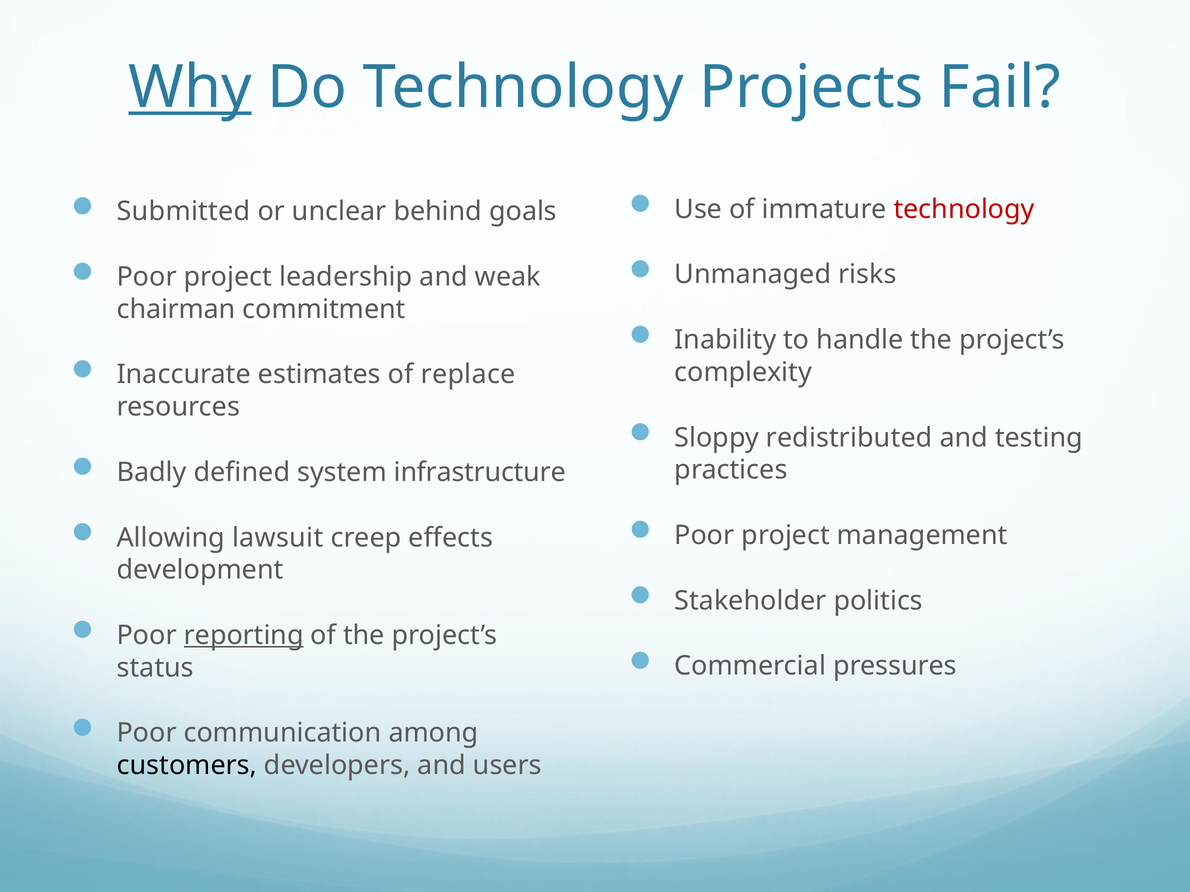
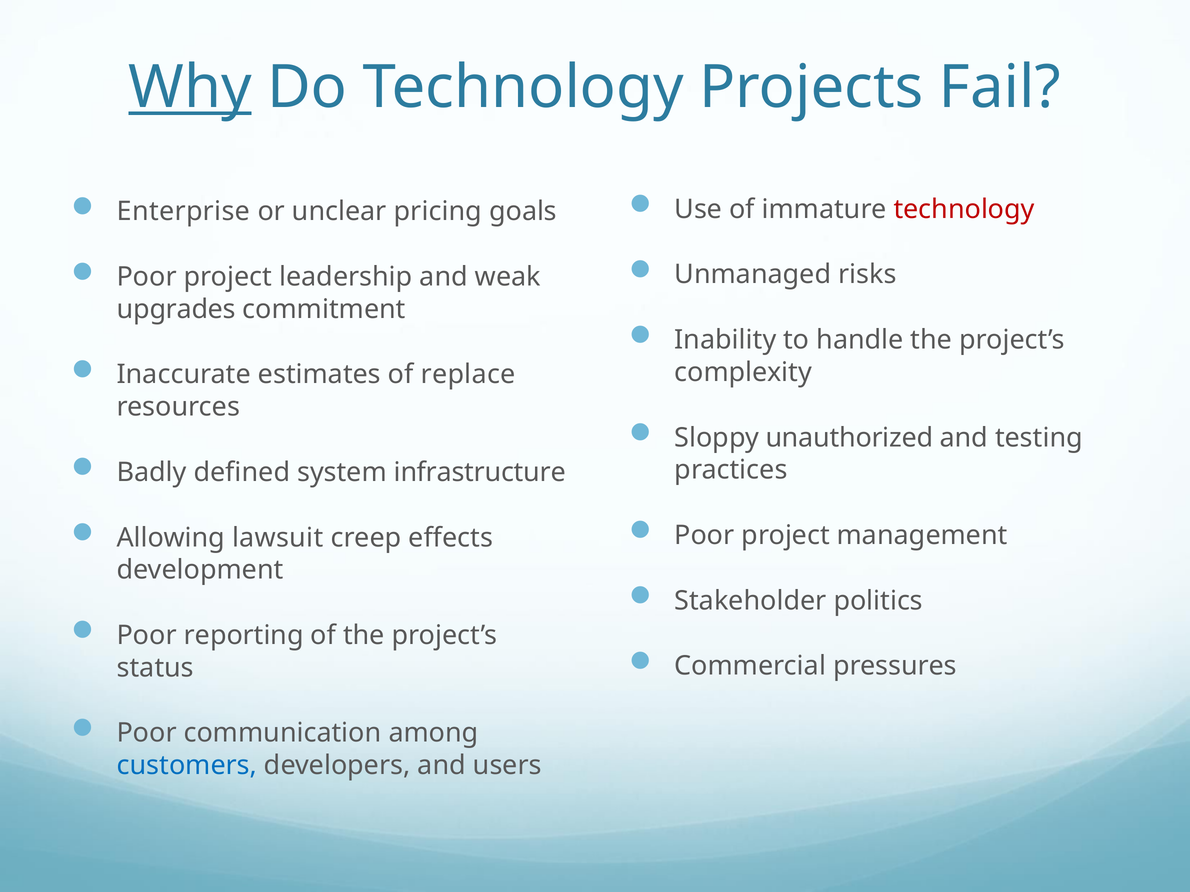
Submitted: Submitted -> Enterprise (184, 212)
behind: behind -> pricing (438, 212)
chairman: chairman -> upgrades (176, 309)
redistributed: redistributed -> unauthorized (849, 438)
reporting underline: present -> none (244, 636)
customers colour: black -> blue (187, 766)
